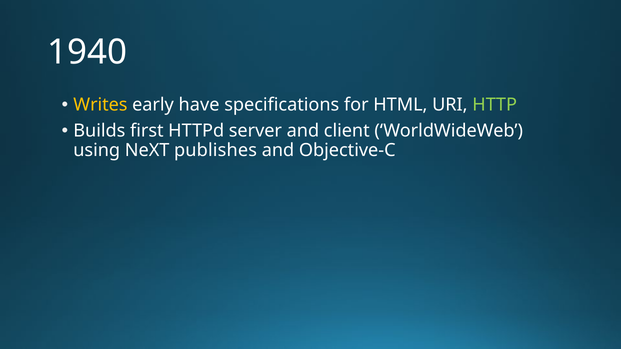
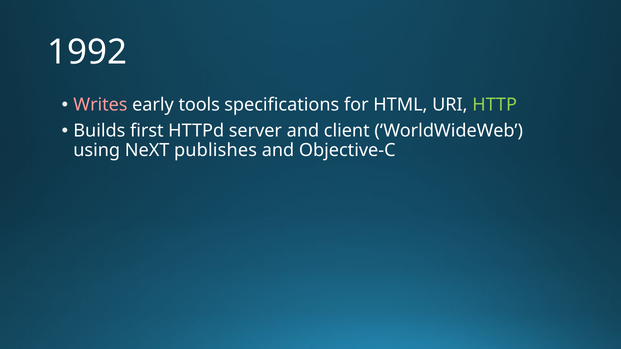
1940: 1940 -> 1992 (87, 52)
Writes colour: yellow -> pink (100, 105)
have: have -> tools (199, 105)
